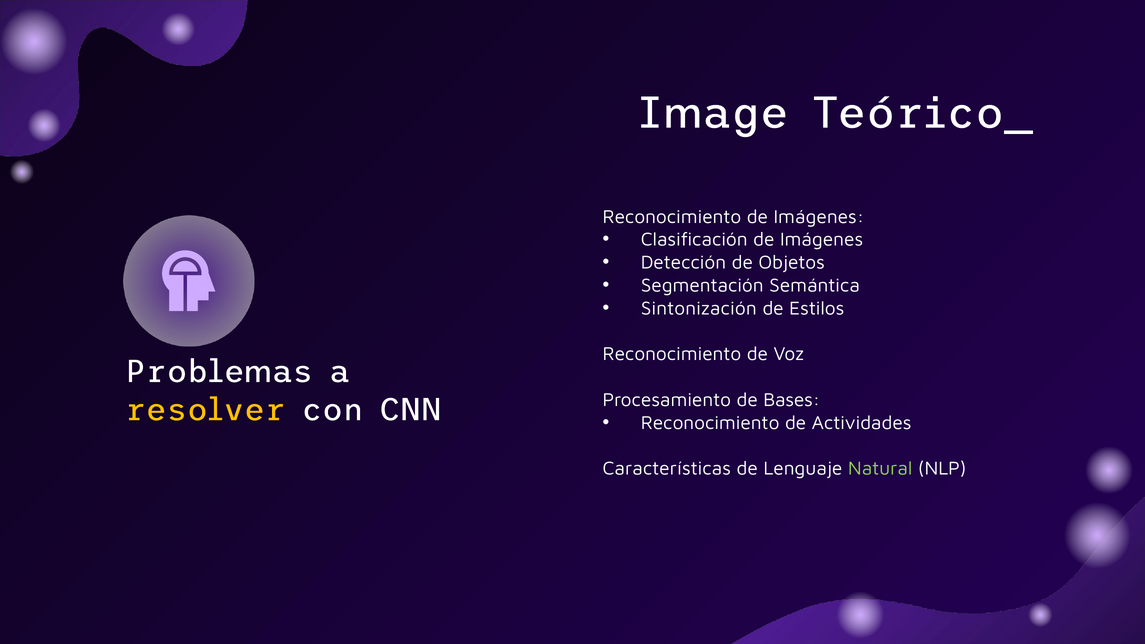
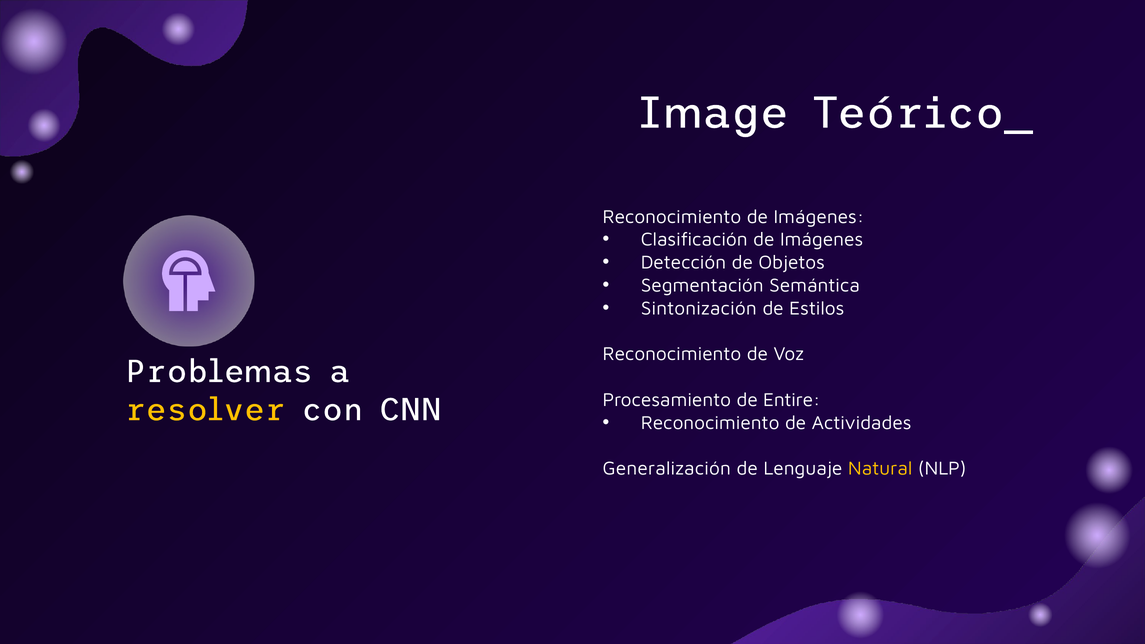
Bases: Bases -> Entire (792, 400)
Características: Características -> Generalización (667, 469)
Natural colour: light green -> yellow (880, 469)
